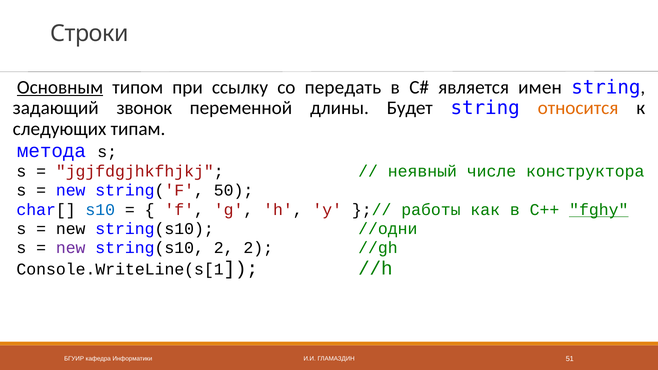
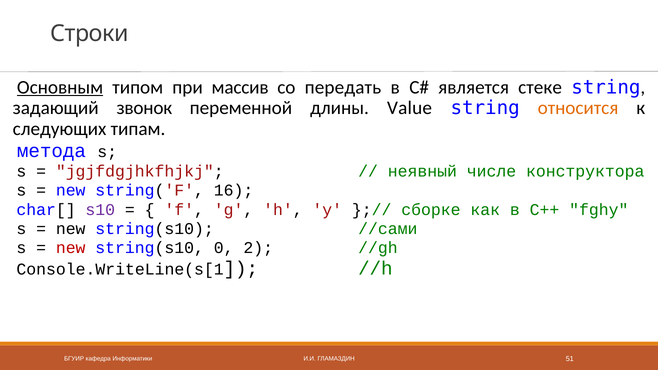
ссылку: ссылку -> массив (240, 87)
имен: имен -> стеке (540, 87)
Будет: Будет -> Value (410, 108)
50: 50 -> 16 (234, 191)
s10 colour: blue -> purple (100, 210)
работы: работы -> сборке (431, 210)
fghy underline: present -> none (599, 210)
//одни: //одни -> //сами (388, 229)
new colour: purple -> red (71, 248)
string(s10 2: 2 -> 0 (224, 248)
